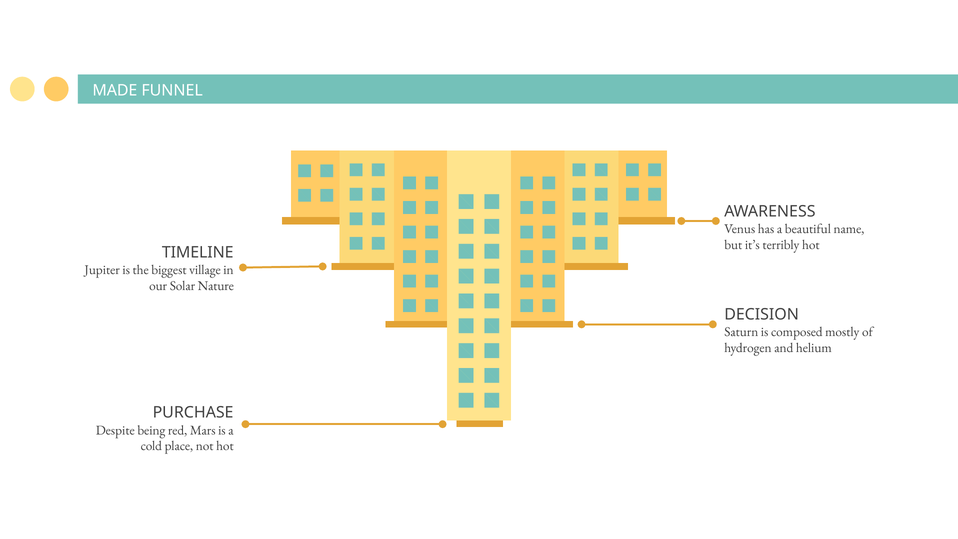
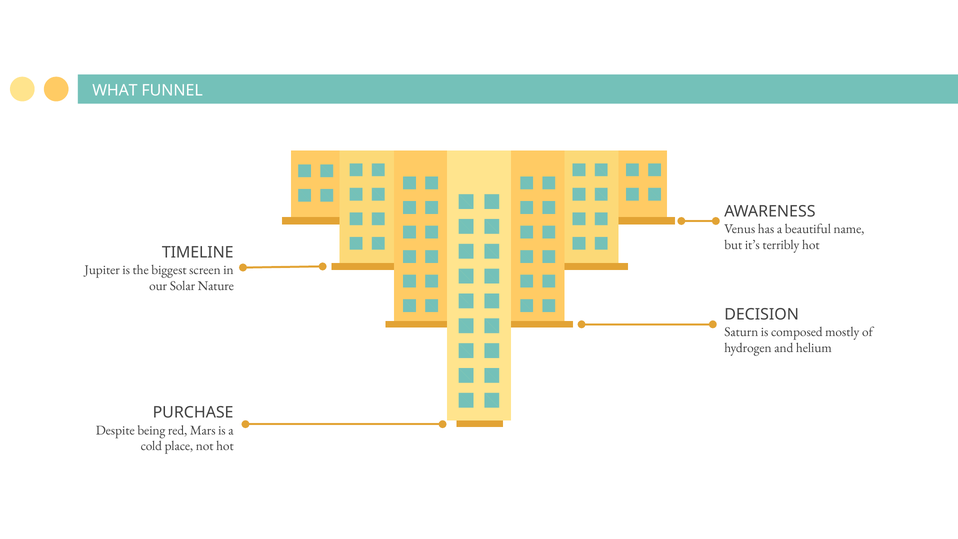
MADE: MADE -> WHAT (115, 90)
village: village -> screen (205, 270)
